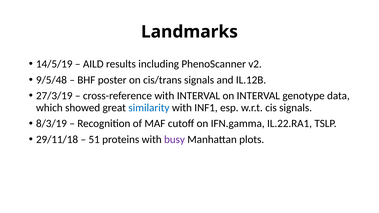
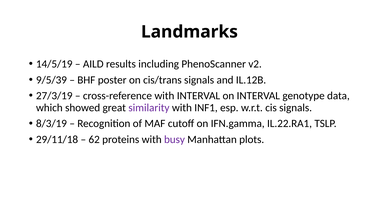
9/5/48: 9/5/48 -> 9/5/39 (51, 80)
similarity colour: blue -> purple (149, 108)
51: 51 -> 62 (94, 140)
